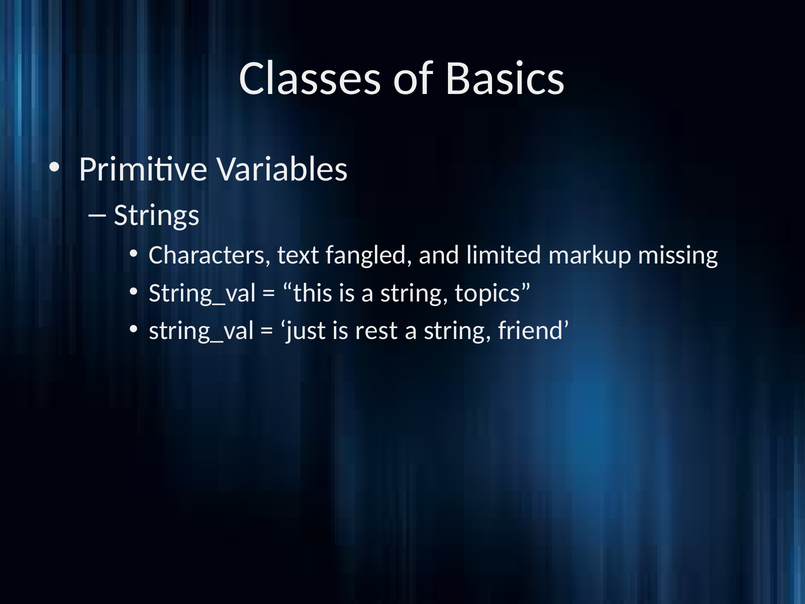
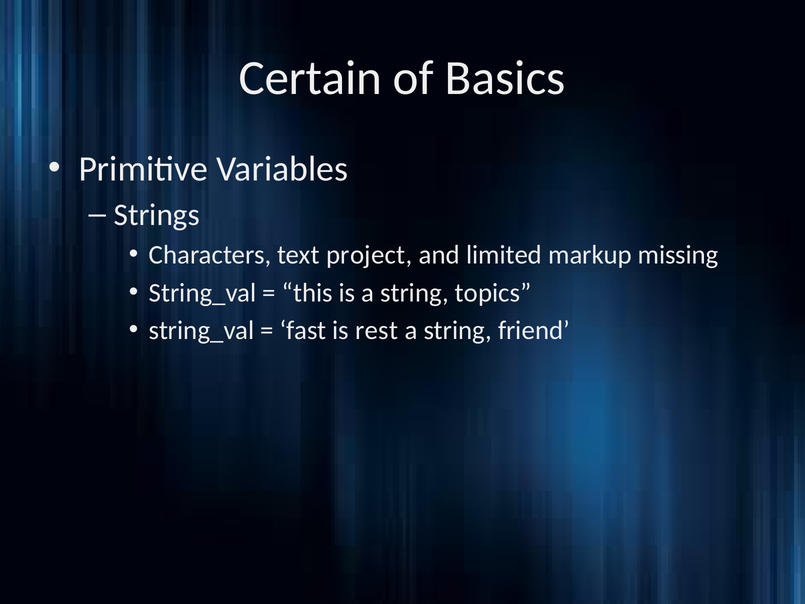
Classes: Classes -> Certain (310, 78)
fangled: fangled -> project (369, 255)
just: just -> fast (303, 330)
